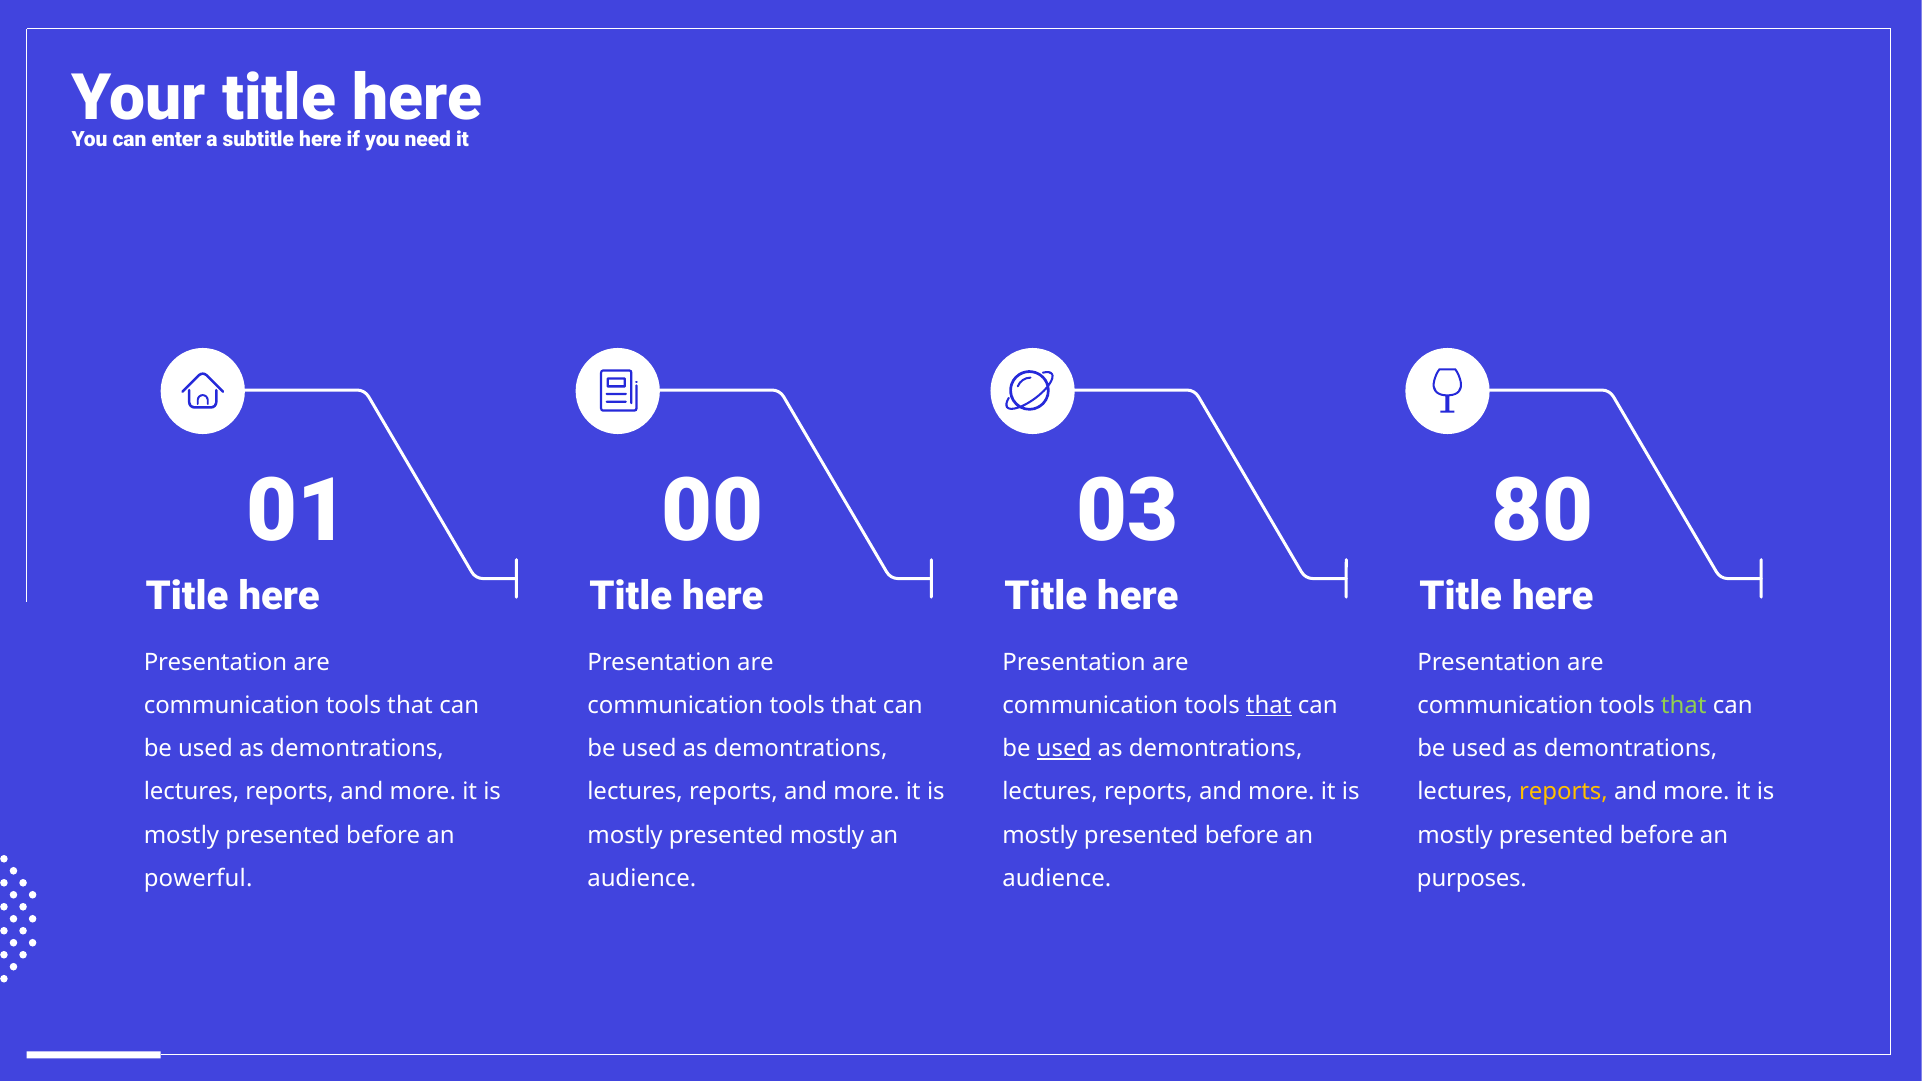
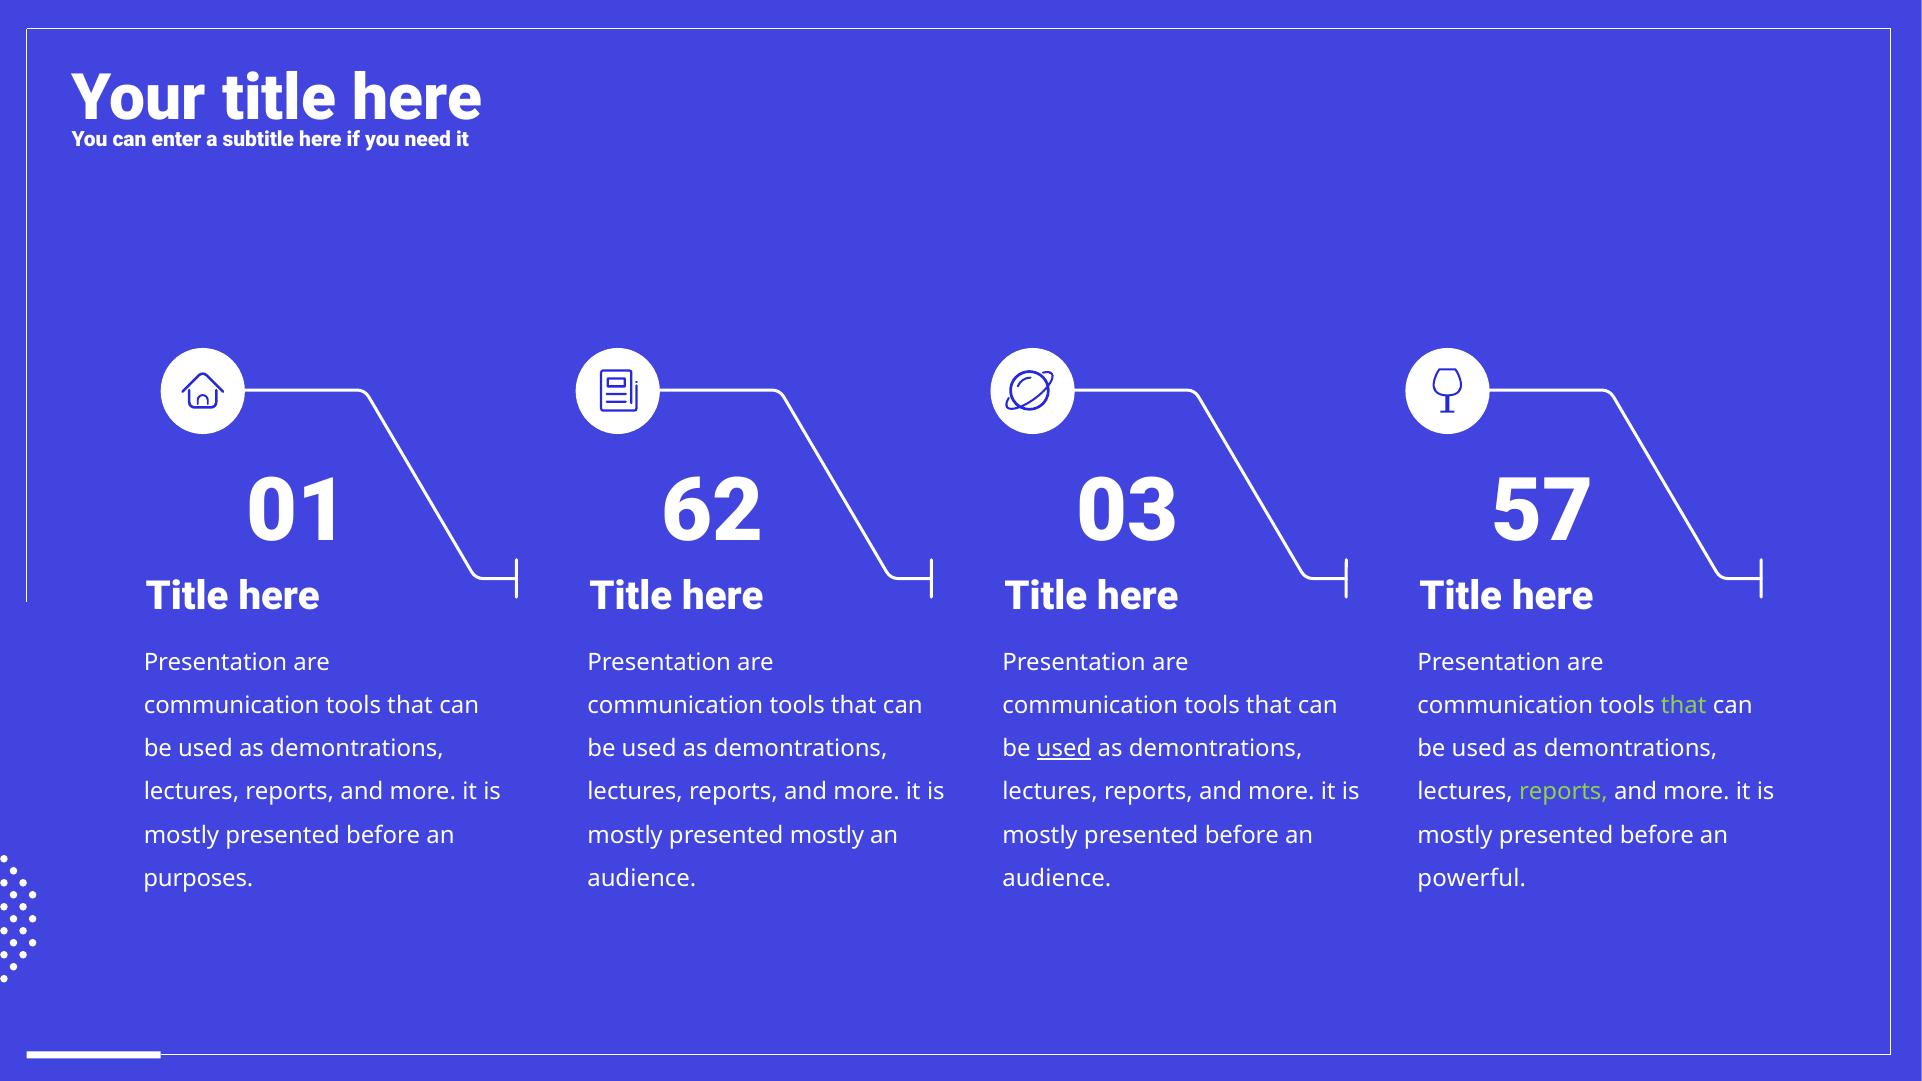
00: 00 -> 62 (713, 511)
80: 80 -> 57 (1543, 511)
that underline: present -> none (1269, 705)
reports colour: yellow -> light green (1563, 792)
powerful: powerful -> purposes (198, 878)
purposes: purposes -> powerful (1472, 878)
